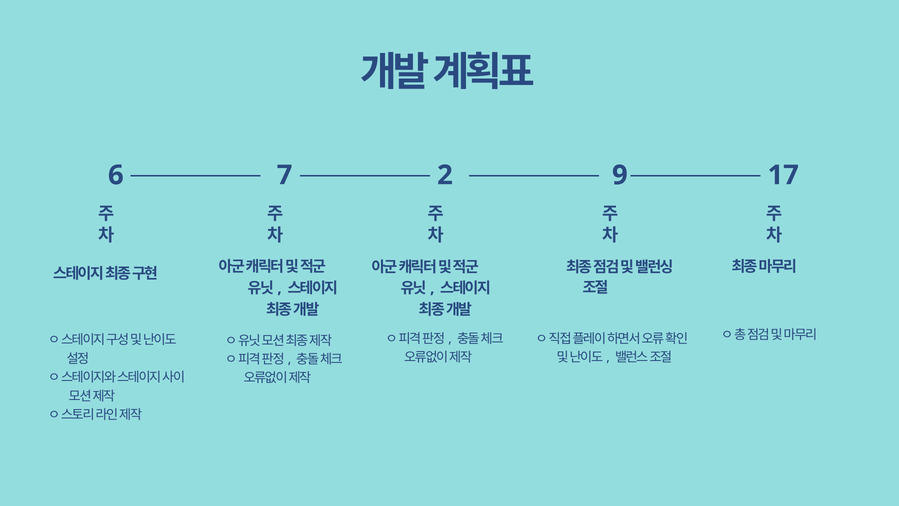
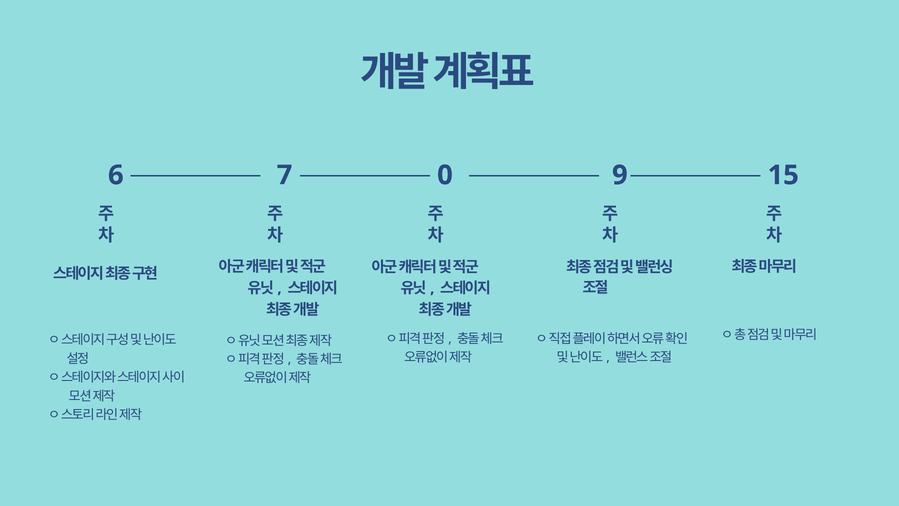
2: 2 -> 0 (445, 175)
17: 17 -> 15 (783, 175)
